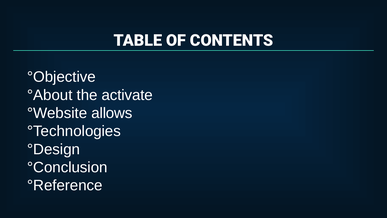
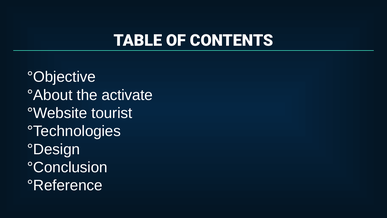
allows: allows -> tourist (112, 113)
